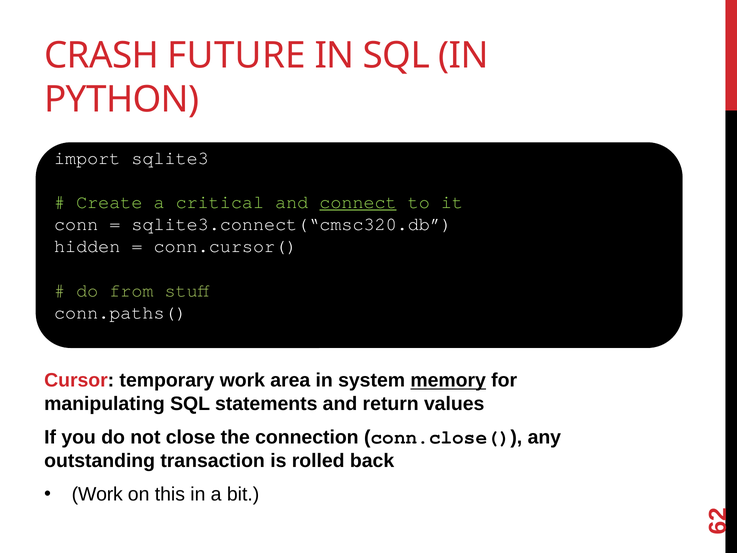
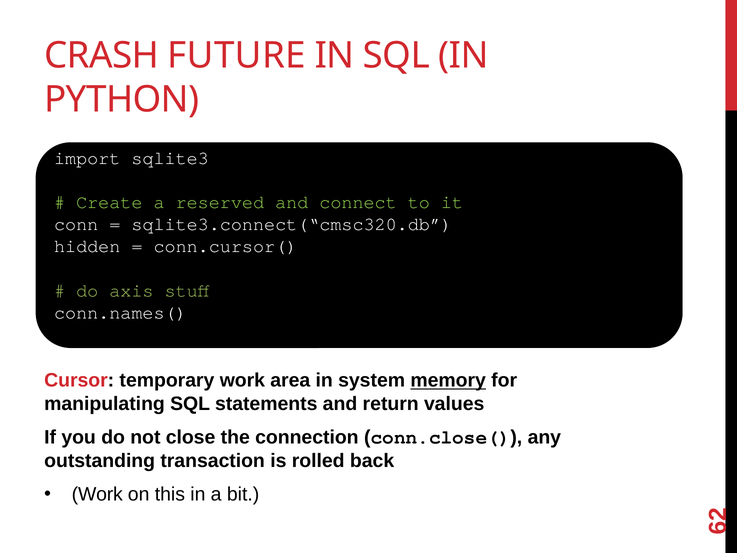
critical: critical -> reserved (220, 202)
connect underline: present -> none (358, 202)
from: from -> axis (131, 291)
conn.paths(: conn.paths( -> conn.names( (120, 313)
